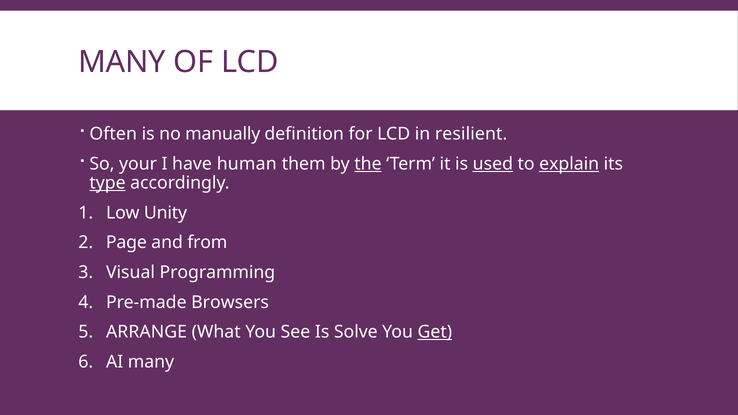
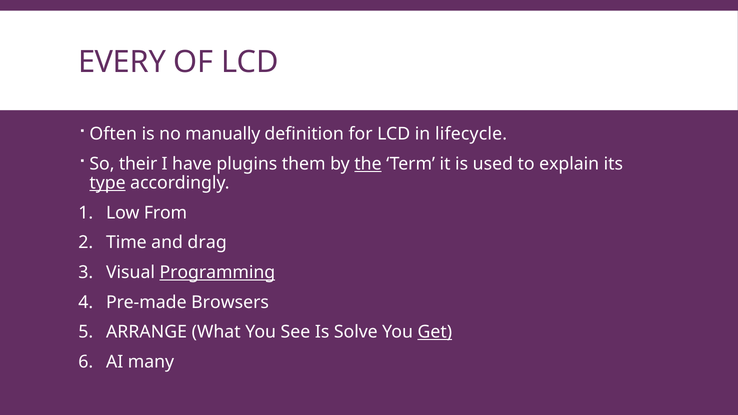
MANY: MANY -> EVERY (122, 62)
resilient: resilient -> lifecycle (471, 134)
your: your -> their (138, 164)
human: human -> plugins (247, 164)
used underline: present -> none (493, 164)
explain underline: present -> none (569, 164)
Unity: Unity -> From (166, 213)
Page: Page -> Time (126, 243)
from: from -> drag (207, 243)
Programming underline: none -> present (217, 272)
